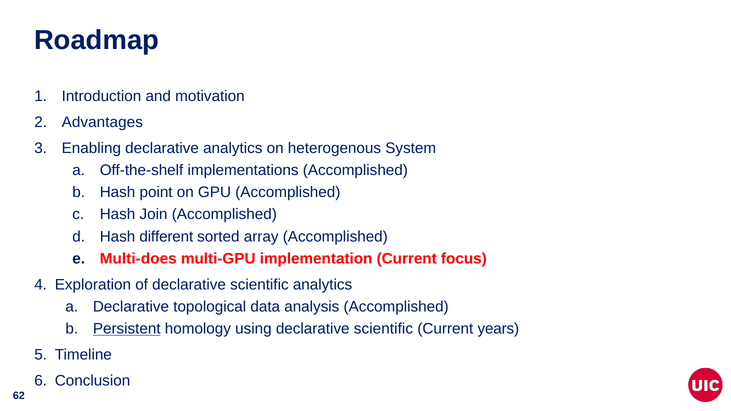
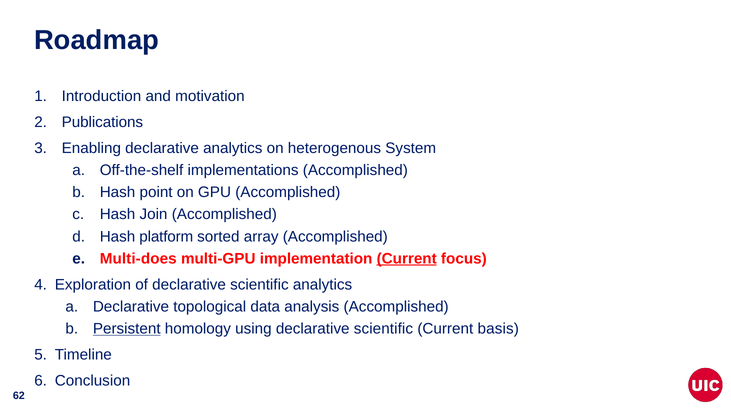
Advantages: Advantages -> Publications (102, 122)
different: different -> platform (166, 237)
Current underline: none -> present (407, 259)
years: years -> basis (498, 329)
